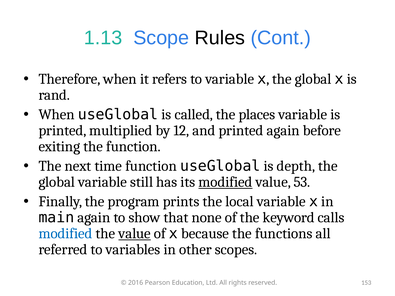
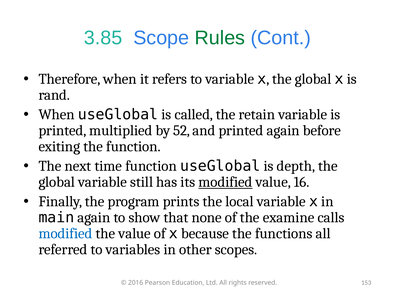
1.13: 1.13 -> 3.85 (103, 38)
Rules colour: black -> green (220, 38)
places: places -> retain (257, 115)
12: 12 -> 52 (182, 131)
53: 53 -> 16 (302, 182)
keyword: keyword -> examine (289, 218)
value underline: present -> none (135, 234)
